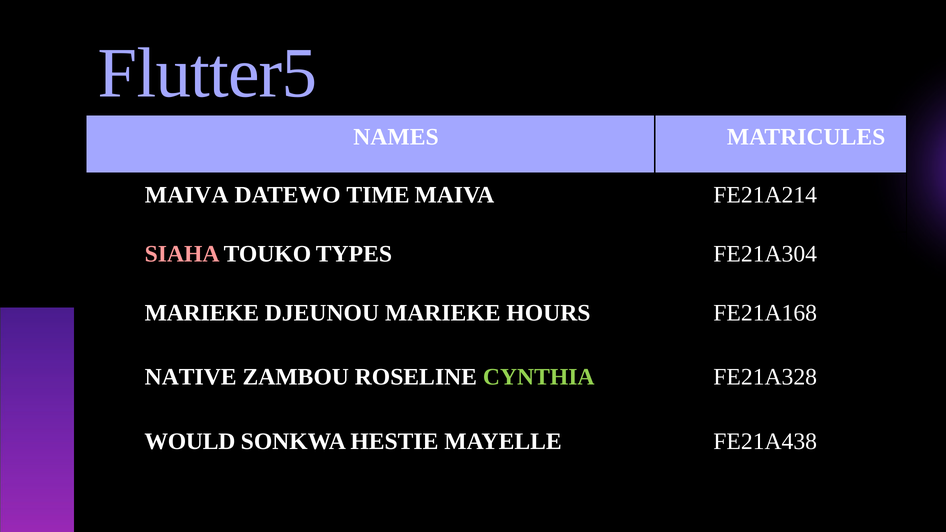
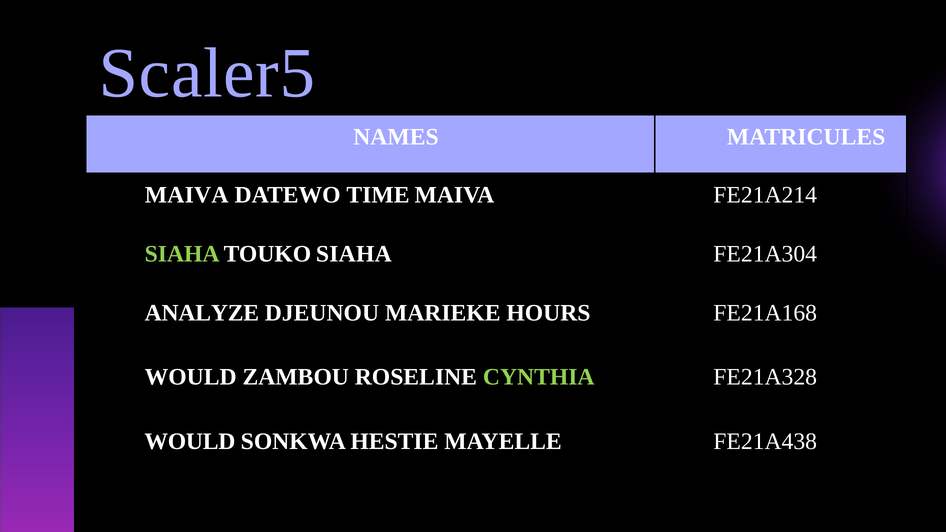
Flutter5: Flutter5 -> Scaler5 (207, 73)
SIAHA colour: pink -> light green (182, 254)
TOUKO TYPES: TYPES -> SIAHA (354, 254)
MARIEKE: MARIEKE -> ANALYZE (202, 313)
NATIVE: NATIVE -> WOULD (191, 377)
